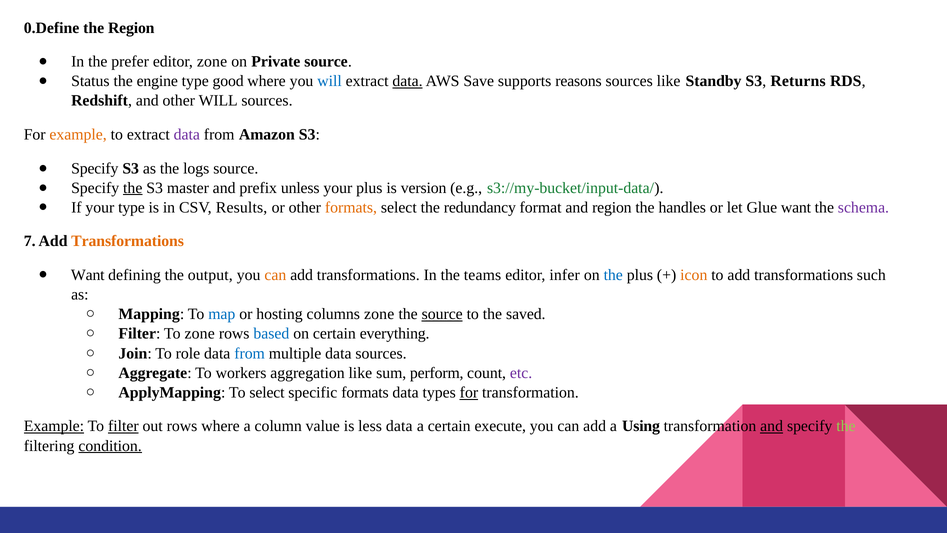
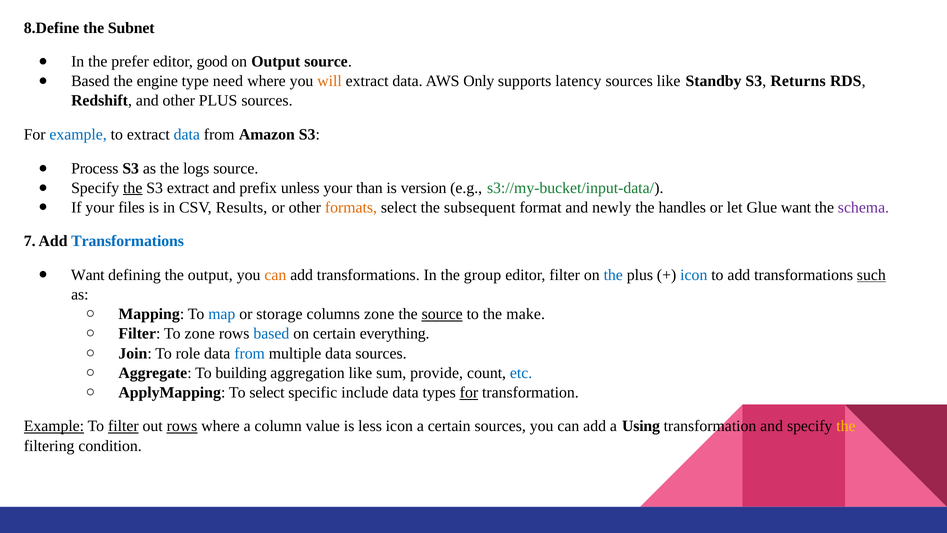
0.Define: 0.Define -> 8.Define (52, 28)
the Region: Region -> Subnet (131, 28)
editor zone: zone -> good (212, 62)
on Private: Private -> Output (276, 62)
Status: Status -> Based (90, 81)
good: good -> need (228, 81)
will colour: blue -> orange (330, 81)
data underline: present -> none (408, 81)
Save: Save -> Only (479, 81)
reasons: reasons -> latency (578, 81)
other WILL: WILL -> PLUS (218, 101)
example colour: orange -> blue (78, 134)
data colour: purple -> blue (187, 134)
Specify: Specify -> Process (95, 168)
S3 master: master -> extract (188, 188)
your plus: plus -> than (369, 188)
your type: type -> files (132, 207)
redundancy: redundancy -> subsequent (480, 207)
and region: region -> newly (612, 207)
Transformations colour: orange -> blue (128, 241)
teams: teams -> group (483, 275)
editor infer: infer -> filter (565, 275)
icon colour: orange -> blue (694, 275)
such underline: none -> present (871, 275)
hosting: hosting -> storage (279, 314)
saved: saved -> make (526, 314)
workers: workers -> building (241, 373)
perform: perform -> provide (437, 373)
etc colour: purple -> blue (521, 373)
specific formats: formats -> include (365, 392)
rows underline: none -> present (182, 426)
less data: data -> icon (399, 426)
certain execute: execute -> sources (500, 426)
and underline: present -> none (772, 426)
the colour: light green -> yellow (846, 426)
condition underline: present -> none (110, 446)
